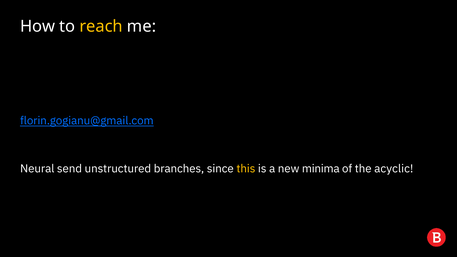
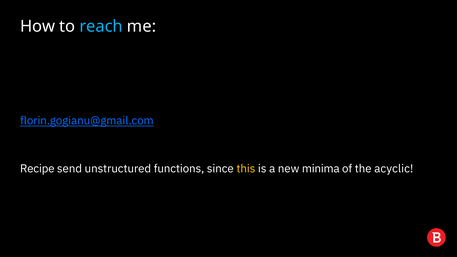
reach colour: yellow -> light blue (101, 26)
Neural: Neural -> Recipe (37, 169)
branches: branches -> functions (179, 169)
